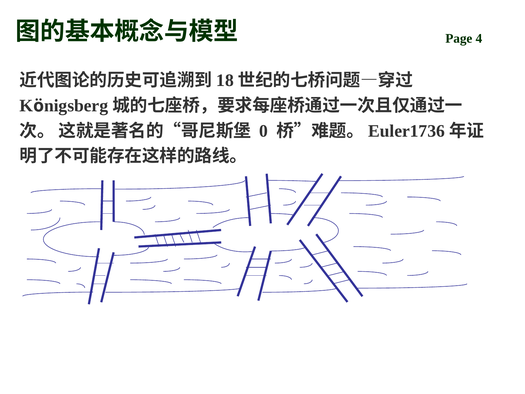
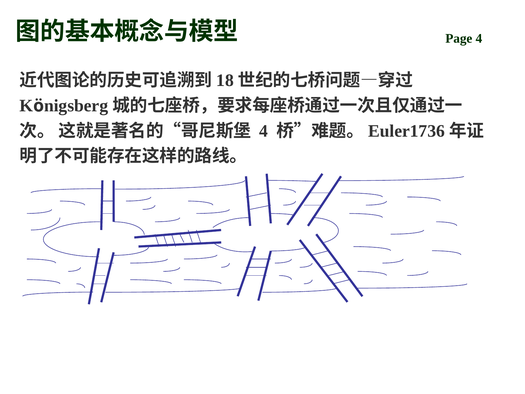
0: 0 -> 4 (264, 131)
